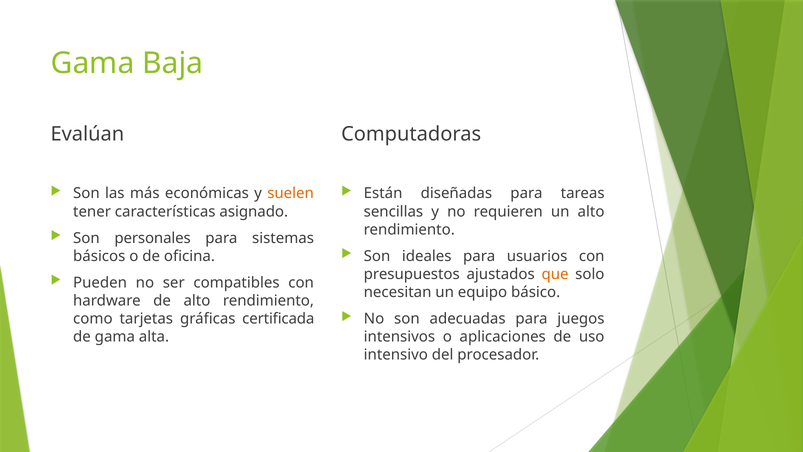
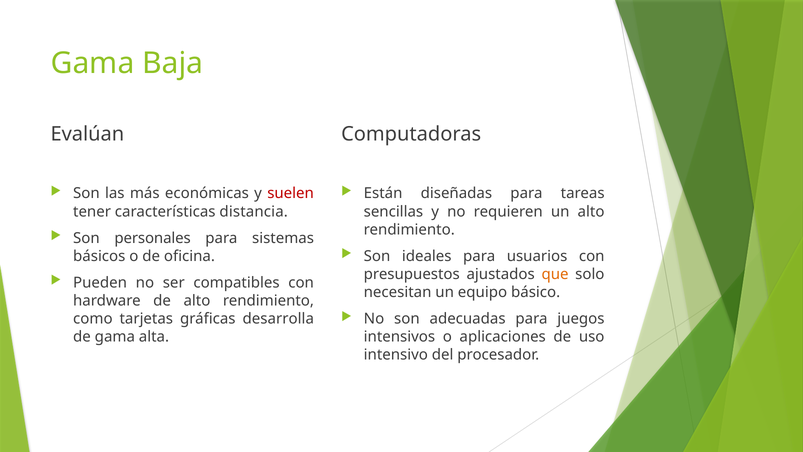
suelen colour: orange -> red (291, 193)
asignado: asignado -> distancia (254, 211)
certificada: certificada -> desarrolla (278, 319)
